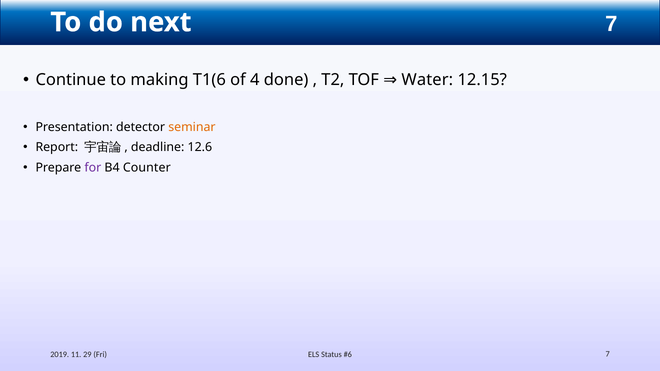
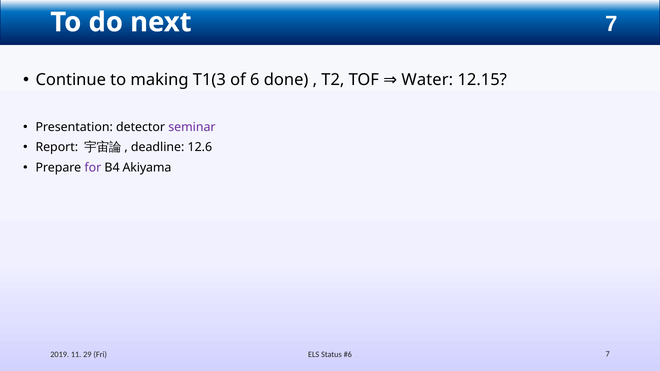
T1(6: T1(6 -> T1(3 (209, 80)
4: 4 -> 6 (255, 80)
seminar colour: orange -> purple (192, 127)
Counter: Counter -> Akiyama (147, 168)
